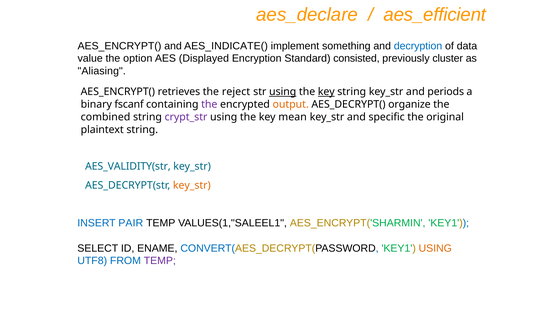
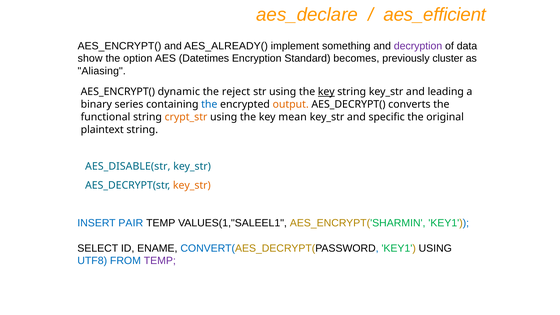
AES_INDICATE(: AES_INDICATE( -> AES_ALREADY( (226, 46)
decryption colour: blue -> purple (418, 46)
value: value -> show (90, 58)
Displayed: Displayed -> Datetimes (204, 58)
consisted: consisted -> becomes (356, 58)
retrieves: retrieves -> dynamic (179, 92)
using underline: present -> none (283, 92)
periods: periods -> leading (446, 92)
fscanf: fscanf -> series (129, 104)
the colour: purple -> blue (209, 104)
organize: organize -> converts (409, 104)
combined: combined -> functional (106, 117)
crypt_str colour: purple -> orange (186, 117)
AES_VALIDITY(str: AES_VALIDITY(str -> AES_DISABLE(str (128, 166)
USING colour: orange -> black (435, 248)
